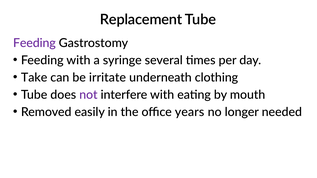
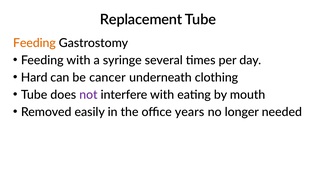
Feeding colour: purple -> orange (34, 43)
Take: Take -> Hard (34, 78)
irritate: irritate -> cancer (107, 78)
